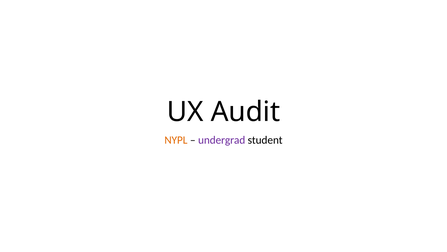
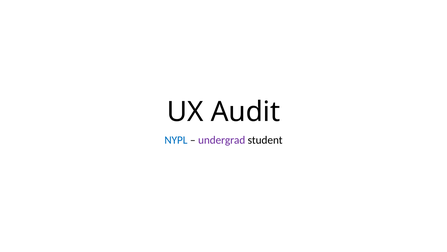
NYPL colour: orange -> blue (176, 140)
